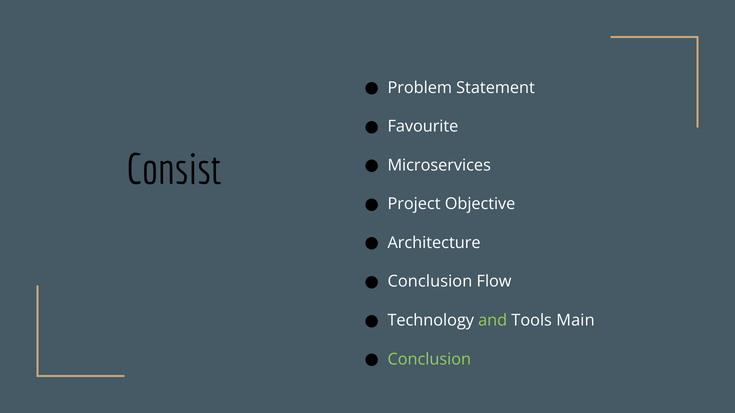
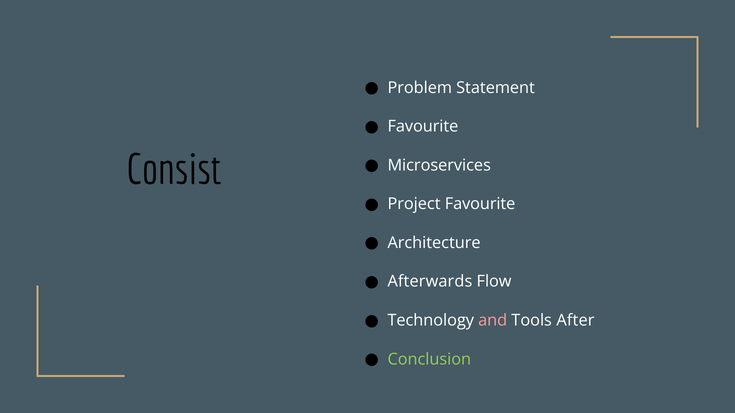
Project Objective: Objective -> Favourite (480, 204)
Conclusion: Conclusion -> Afterwards (430, 282)
and colour: light green -> pink (493, 321)
Main: Main -> After (575, 321)
